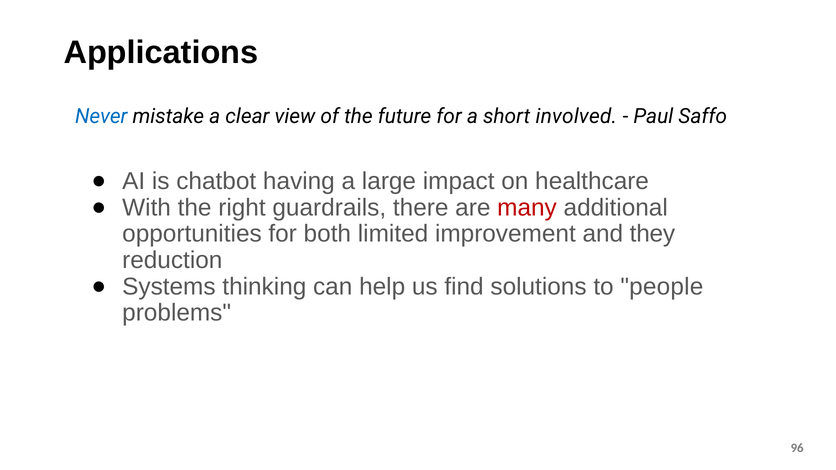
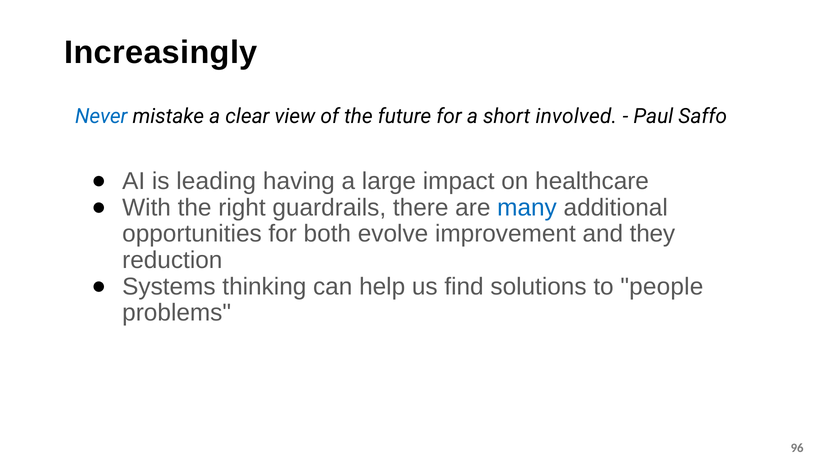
Applications: Applications -> Increasingly (161, 52)
chatbot: chatbot -> leading (216, 181)
many colour: red -> blue (527, 208)
limited: limited -> evolve (393, 234)
